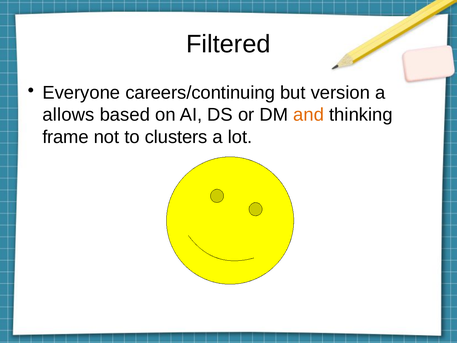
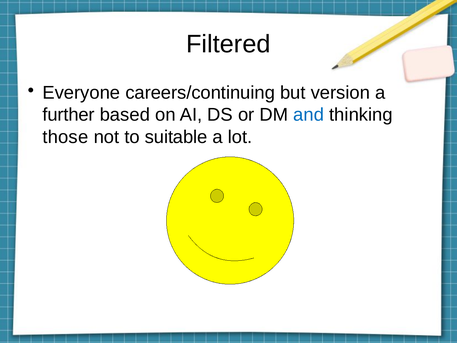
allows: allows -> further (69, 115)
and colour: orange -> blue (309, 115)
frame: frame -> those (65, 137)
clusters: clusters -> suitable (176, 137)
